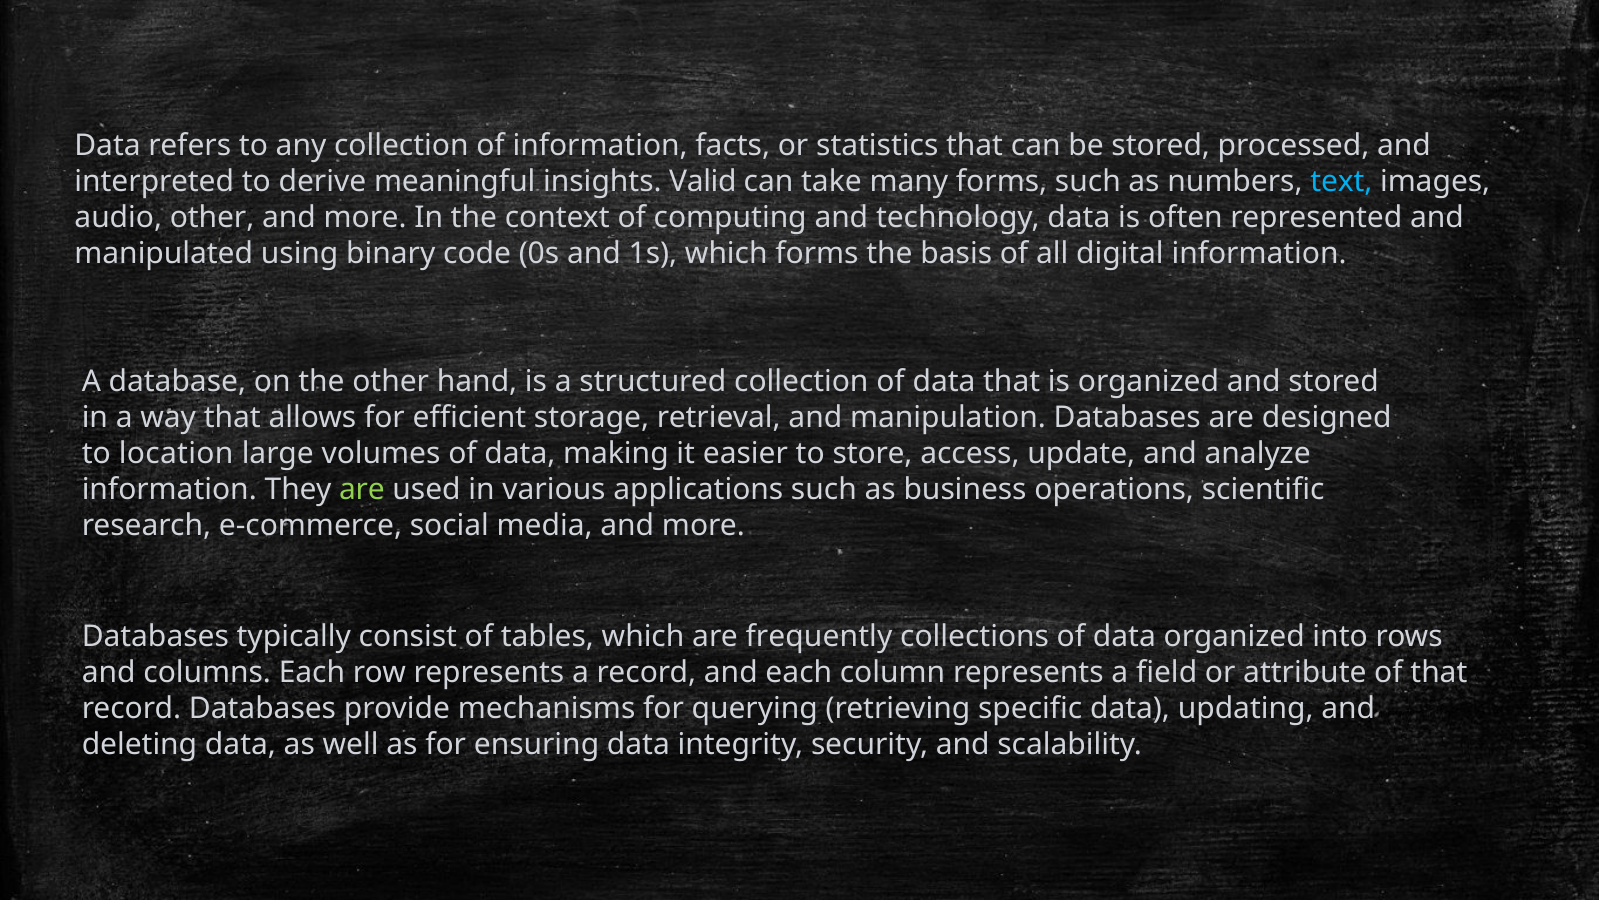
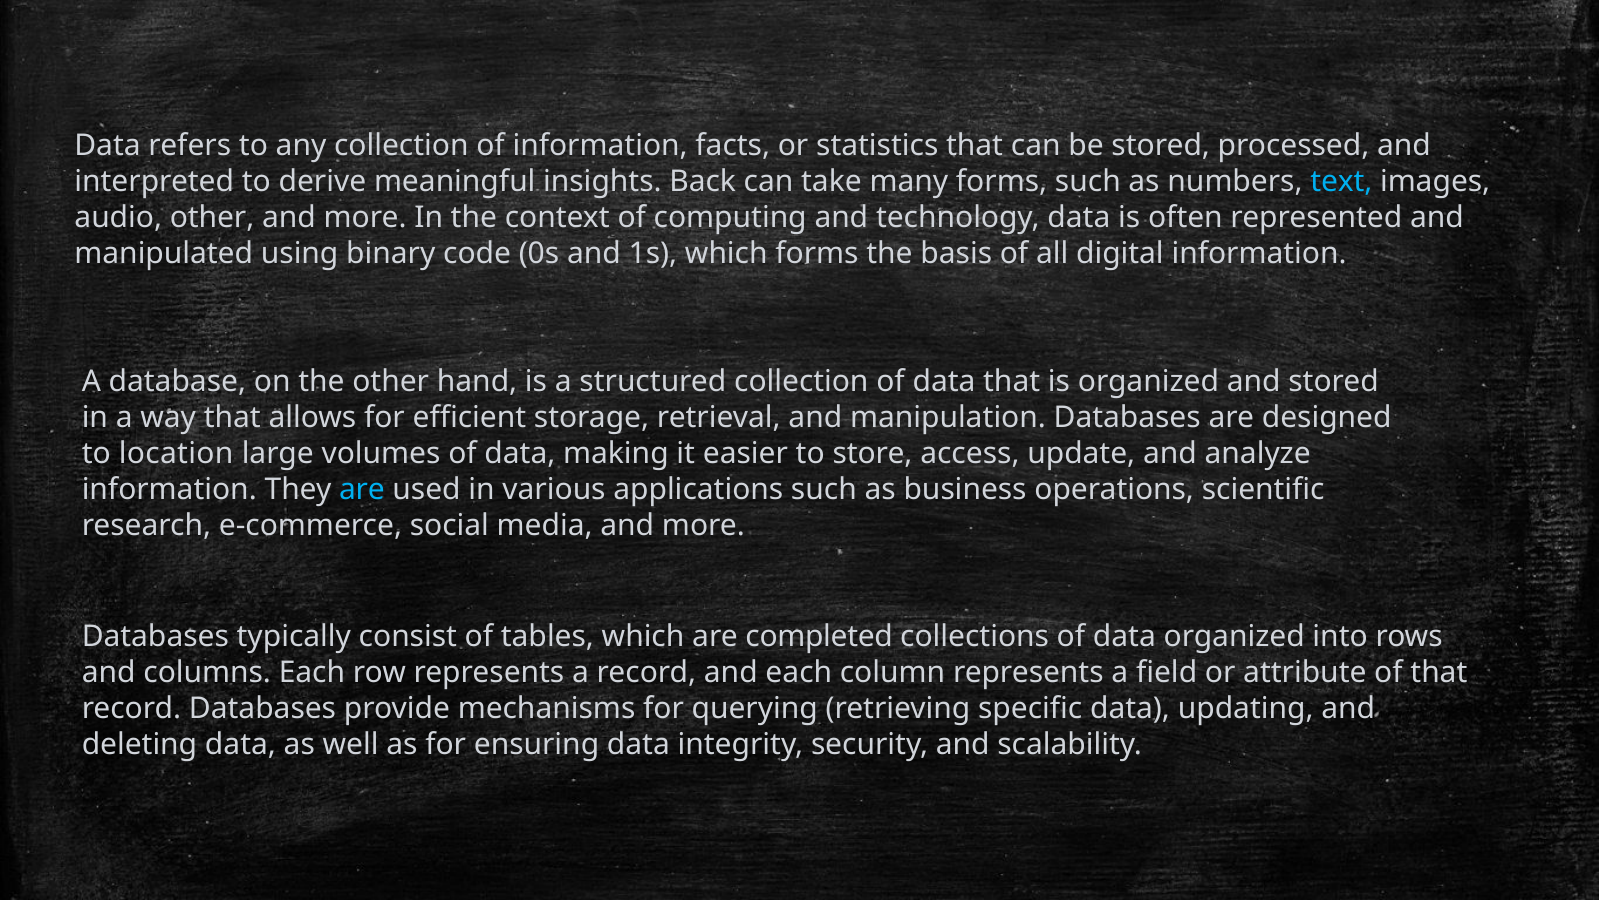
Valid: Valid -> Back (703, 181)
are colour: light green -> light blue (362, 489)
frequently: frequently -> completed (819, 636)
